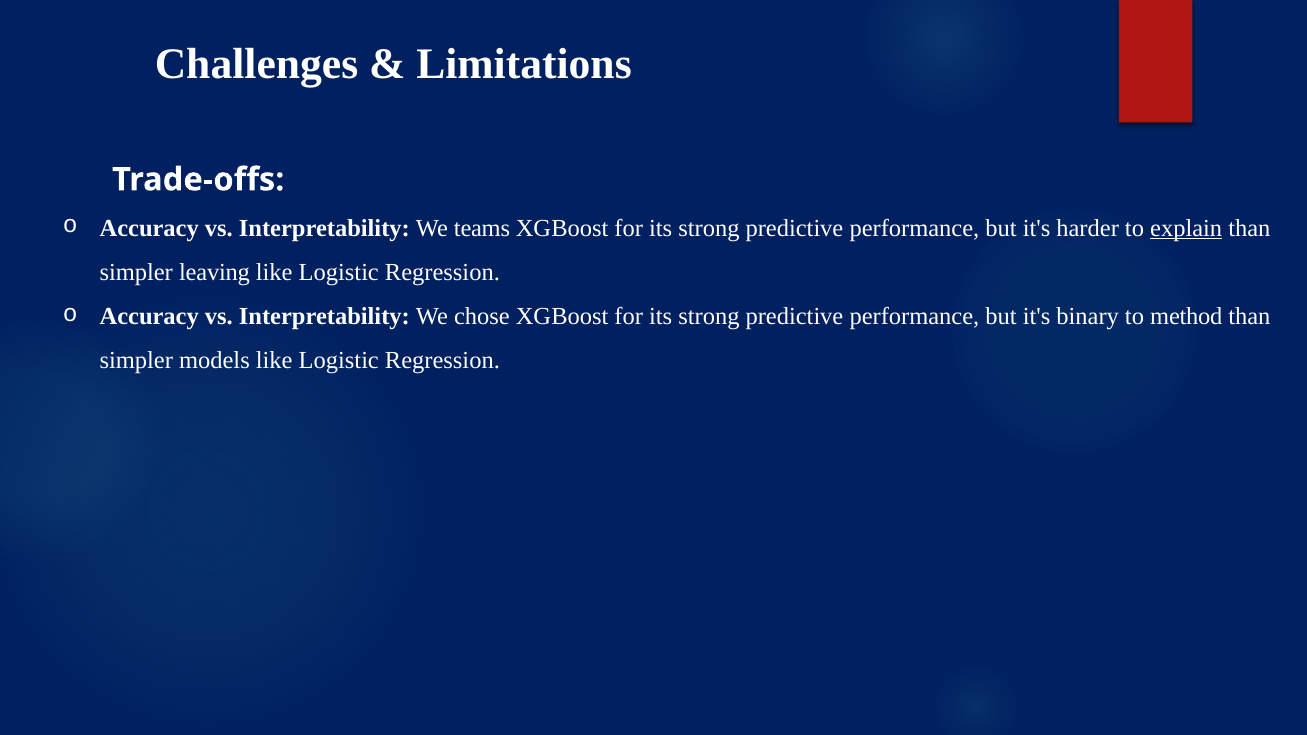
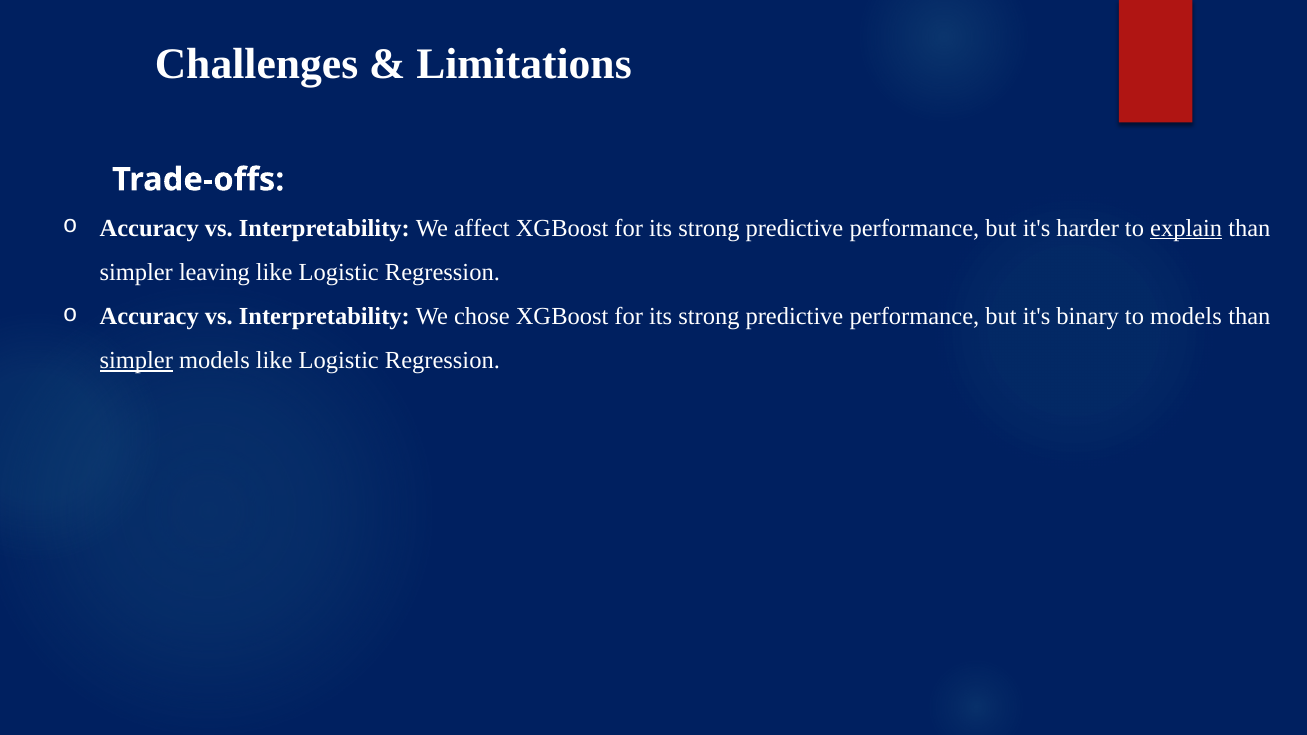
teams: teams -> affect (482, 228)
to method: method -> models (1186, 316)
simpler underline: none -> present (136, 360)
